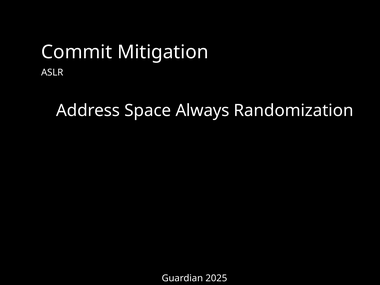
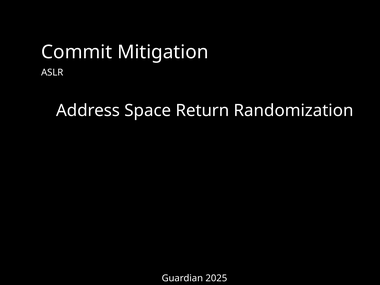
Always: Always -> Return (202, 110)
